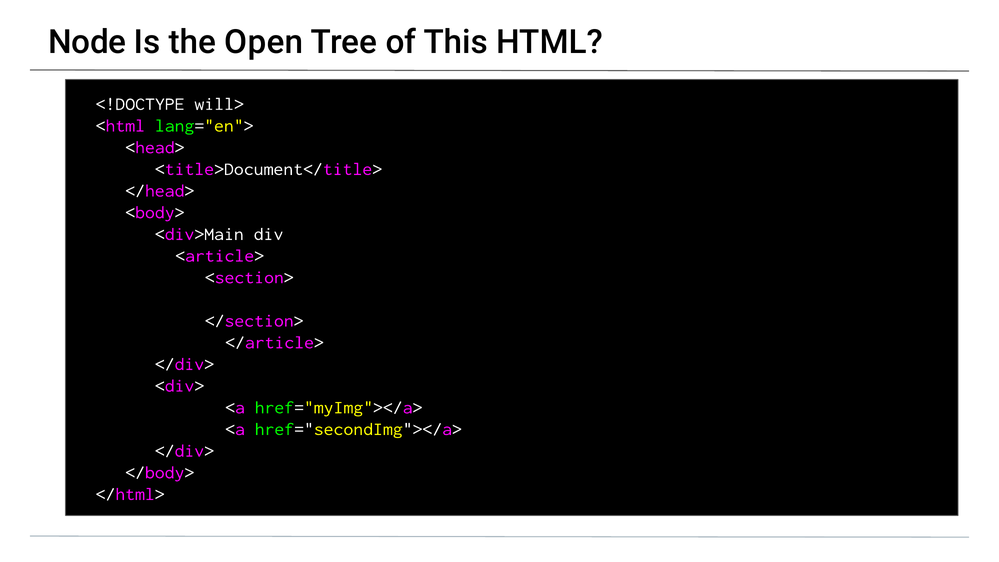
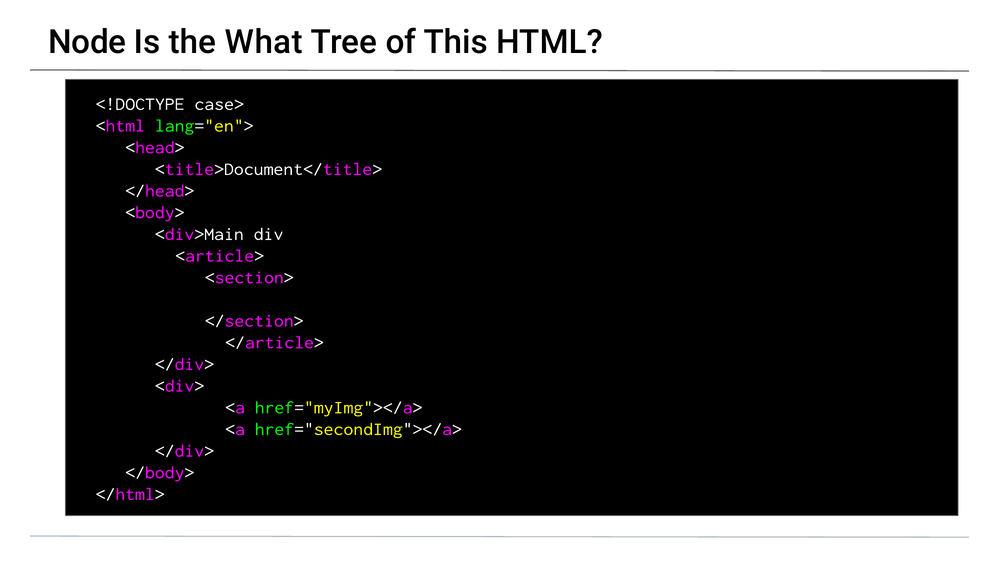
Open: Open -> What (264, 42)
will>: will> -> case> (219, 104)
